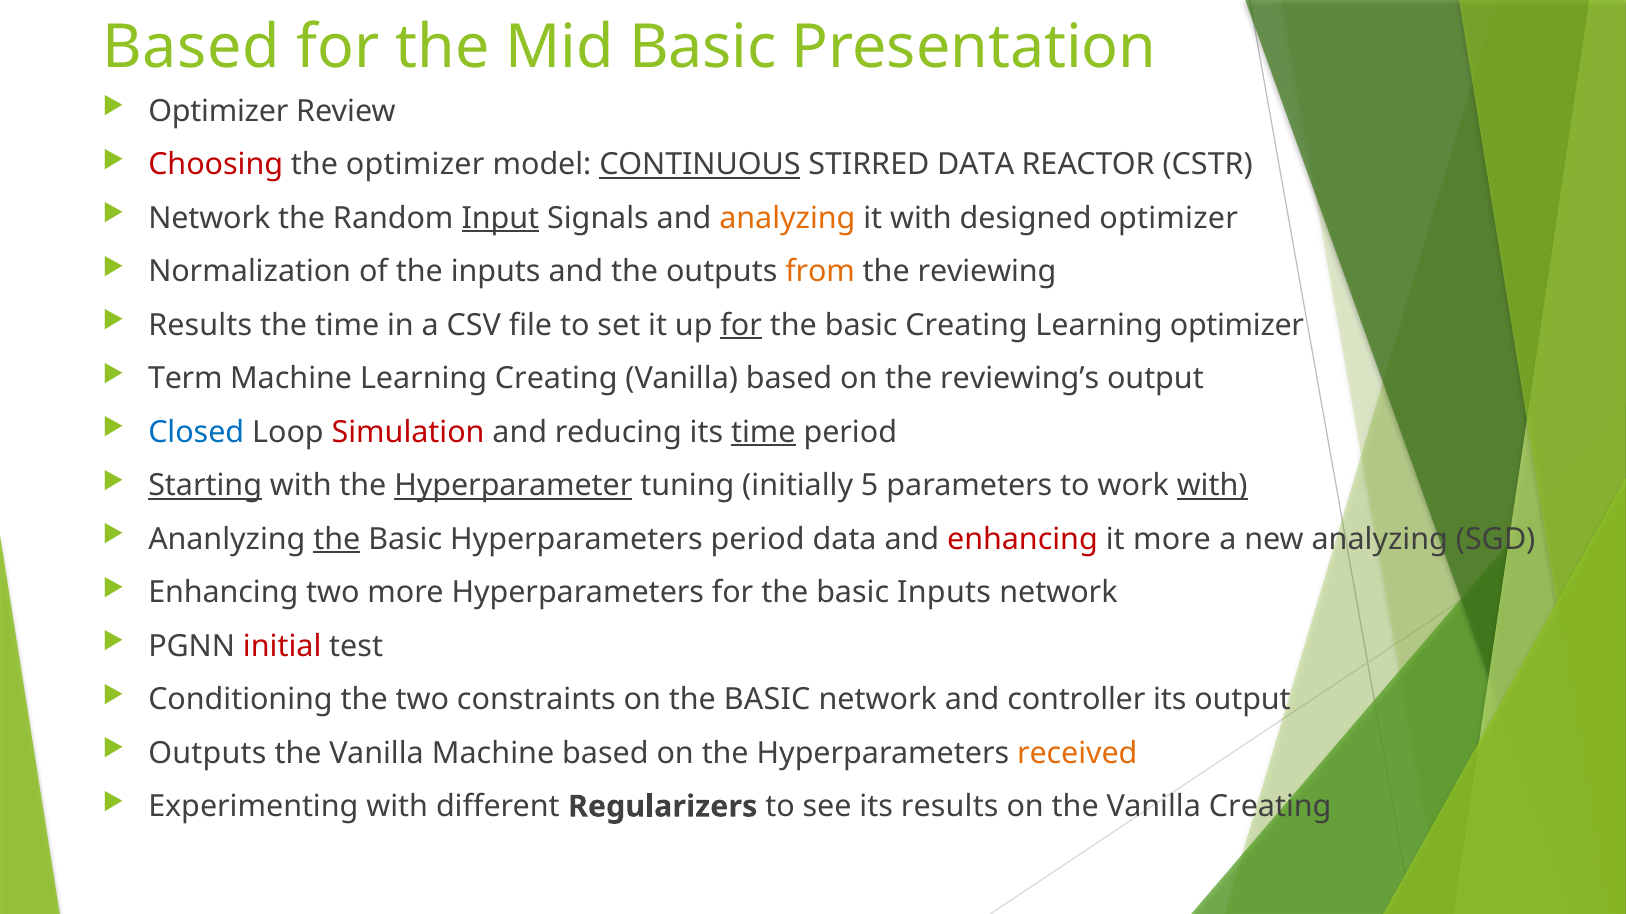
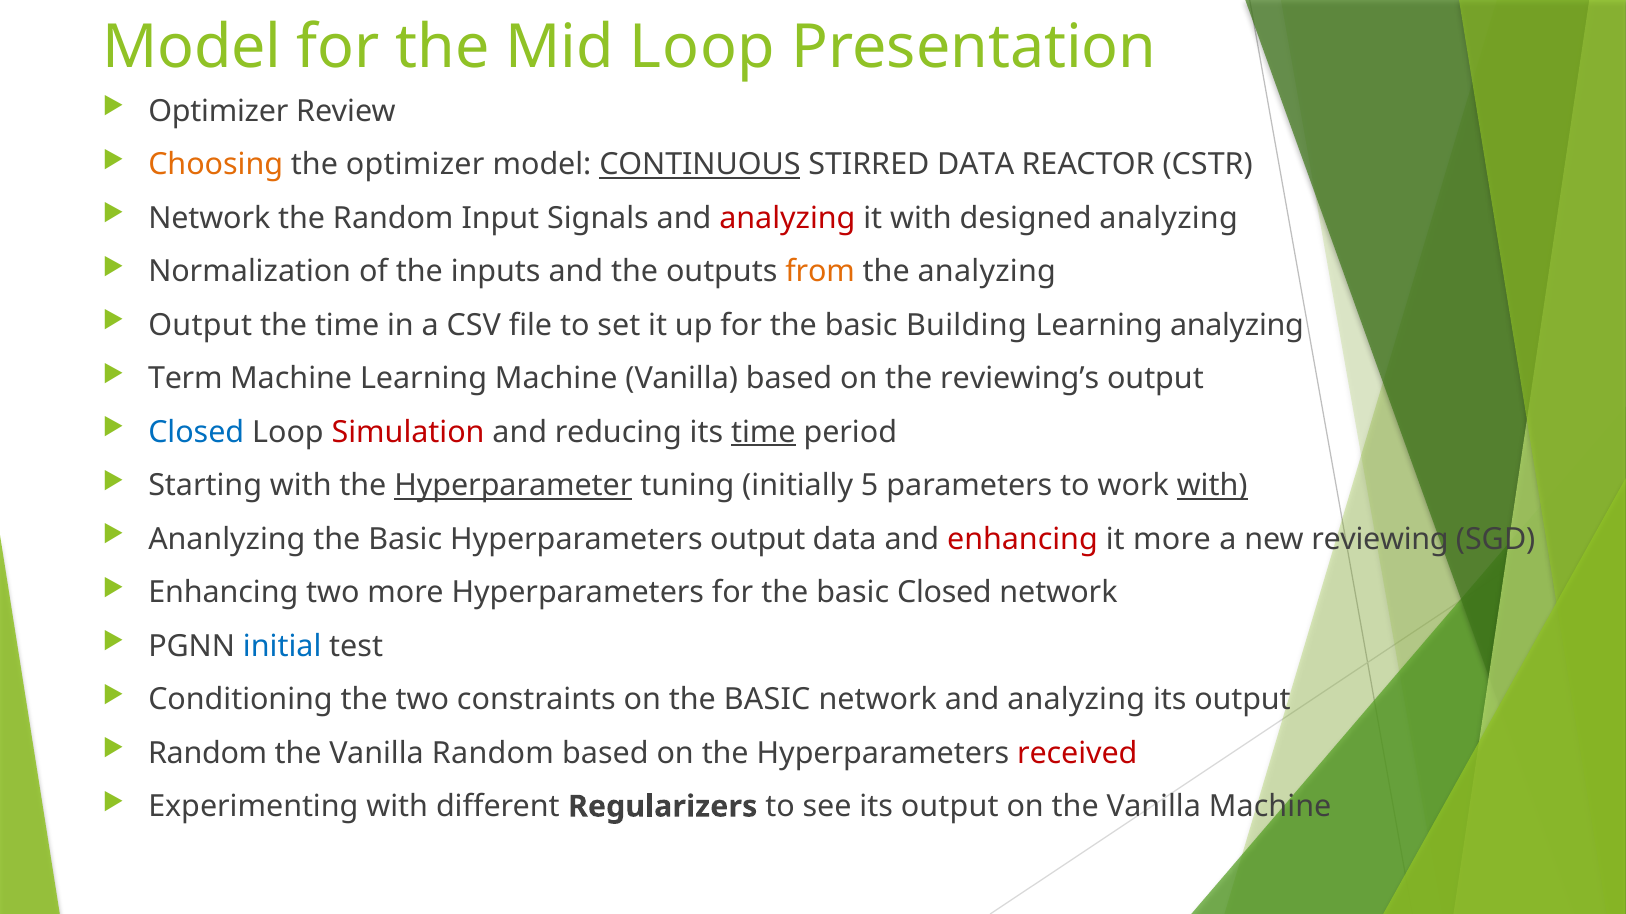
Based: Based -> Model (192, 47)
Mid Basic: Basic -> Loop (702, 47)
Choosing colour: red -> orange (216, 165)
Input underline: present -> none (500, 218)
analyzing colour: orange -> red (787, 218)
designed optimizer: optimizer -> analyzing (1169, 218)
the reviewing: reviewing -> analyzing (987, 272)
Results: Results -> Output (200, 325)
for underline: present -> none (741, 325)
basic Creating: Creating -> Building (966, 325)
Learning optimizer: optimizer -> analyzing (1237, 325)
Learning Creating: Creating -> Machine (556, 379)
Starting underline: present -> none (205, 486)
the underline: present -> none (337, 539)
Hyperparameters period: period -> output (758, 539)
new analyzing: analyzing -> reviewing (1380, 539)
basic Inputs: Inputs -> Closed (944, 593)
initial colour: red -> blue (282, 646)
network and controller: controller -> analyzing (1076, 700)
Outputs: Outputs -> Random (208, 754)
Vanilla Machine: Machine -> Random (493, 754)
received colour: orange -> red (1077, 754)
see its results: results -> output (950, 807)
Vanilla Creating: Creating -> Machine (1270, 807)
